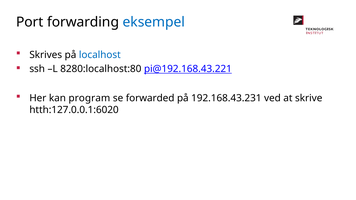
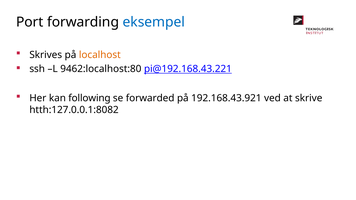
localhost colour: blue -> orange (100, 55)
8280:localhost:80: 8280:localhost:80 -> 9462:localhost:80 (101, 69)
program: program -> following (89, 98)
192.168.43.231: 192.168.43.231 -> 192.168.43.921 (226, 98)
htth:127.0.0.1:6020: htth:127.0.0.1:6020 -> htth:127.0.0.1:8082 (74, 110)
